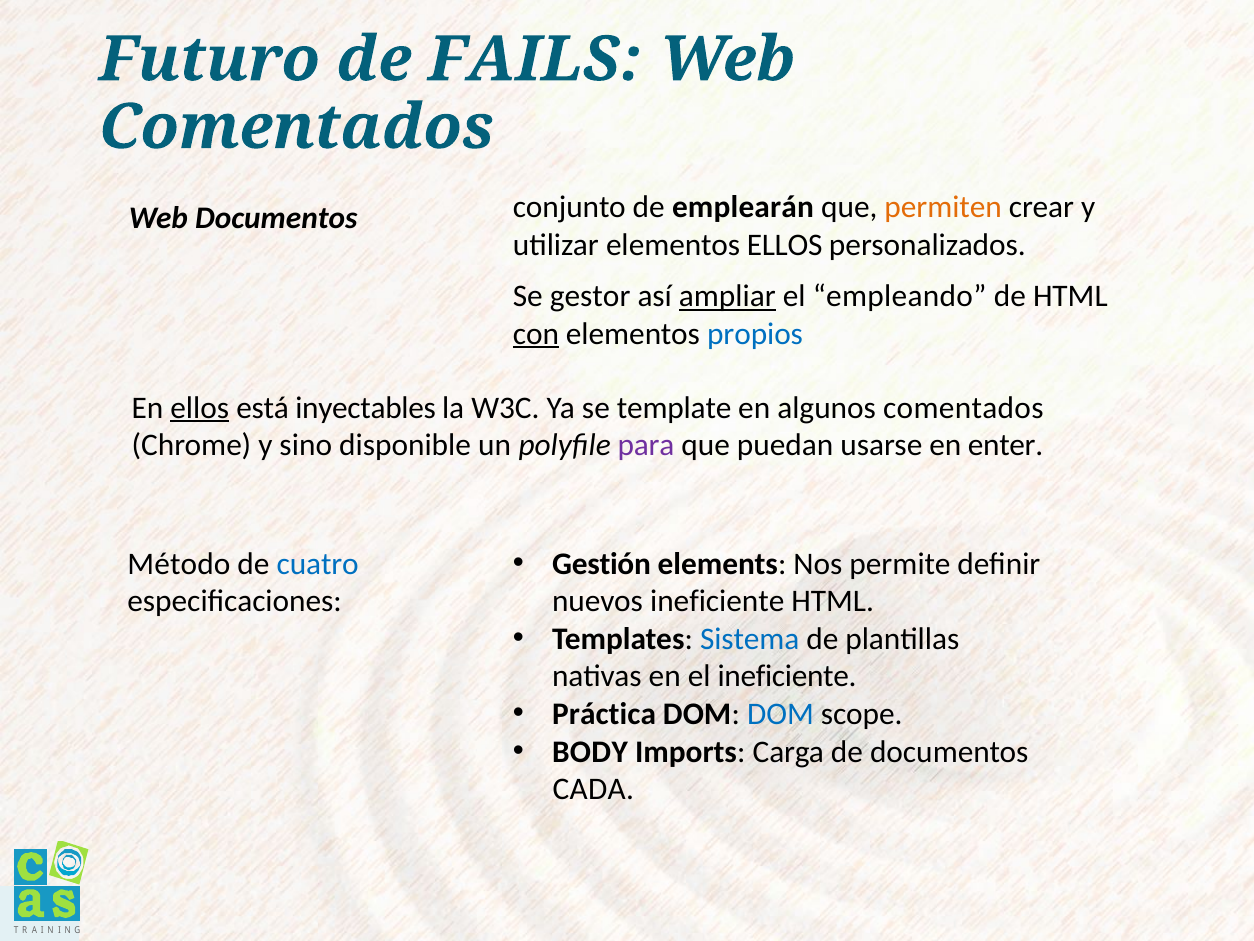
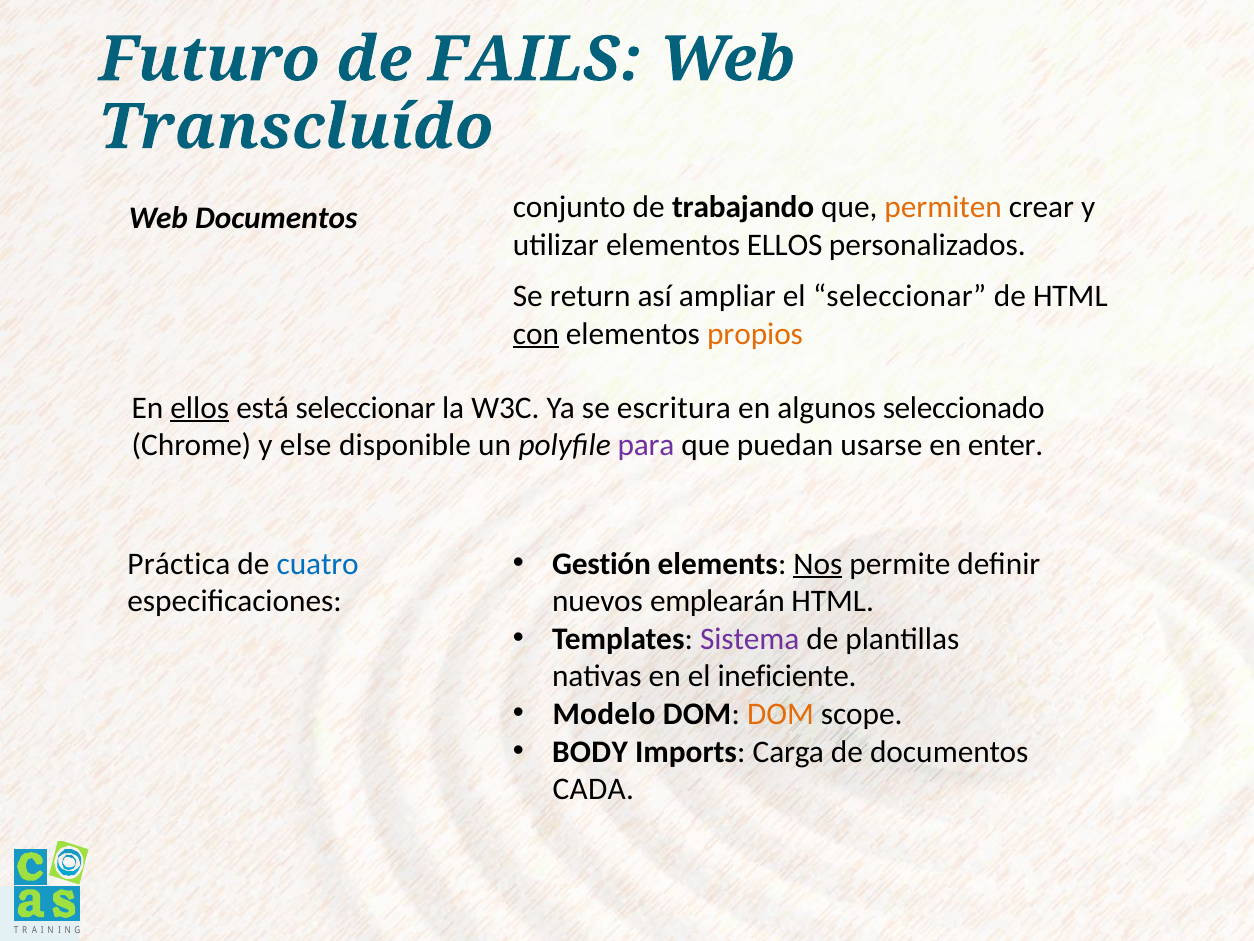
Comentados: Comentados -> Transcluído (296, 127)
emplearán: emplearán -> trabajando (743, 207)
gestor: gestor -> return (590, 296)
ampliar underline: present -> none (727, 296)
el empleando: empleando -> seleccionar (900, 296)
propios colour: blue -> orange (755, 334)
está inyectables: inyectables -> seleccionar (366, 408)
template: template -> escritura (674, 408)
algunos comentados: comentados -> seleccionado (964, 408)
sino: sino -> else (306, 445)
Nos underline: none -> present (818, 563)
Método: Método -> Práctica (179, 563)
nuevos ineficiente: ineficiente -> emplearán (717, 601)
Sistema colour: blue -> purple (750, 639)
Práctica: Práctica -> Modelo (604, 714)
DOM colour: blue -> orange (780, 714)
